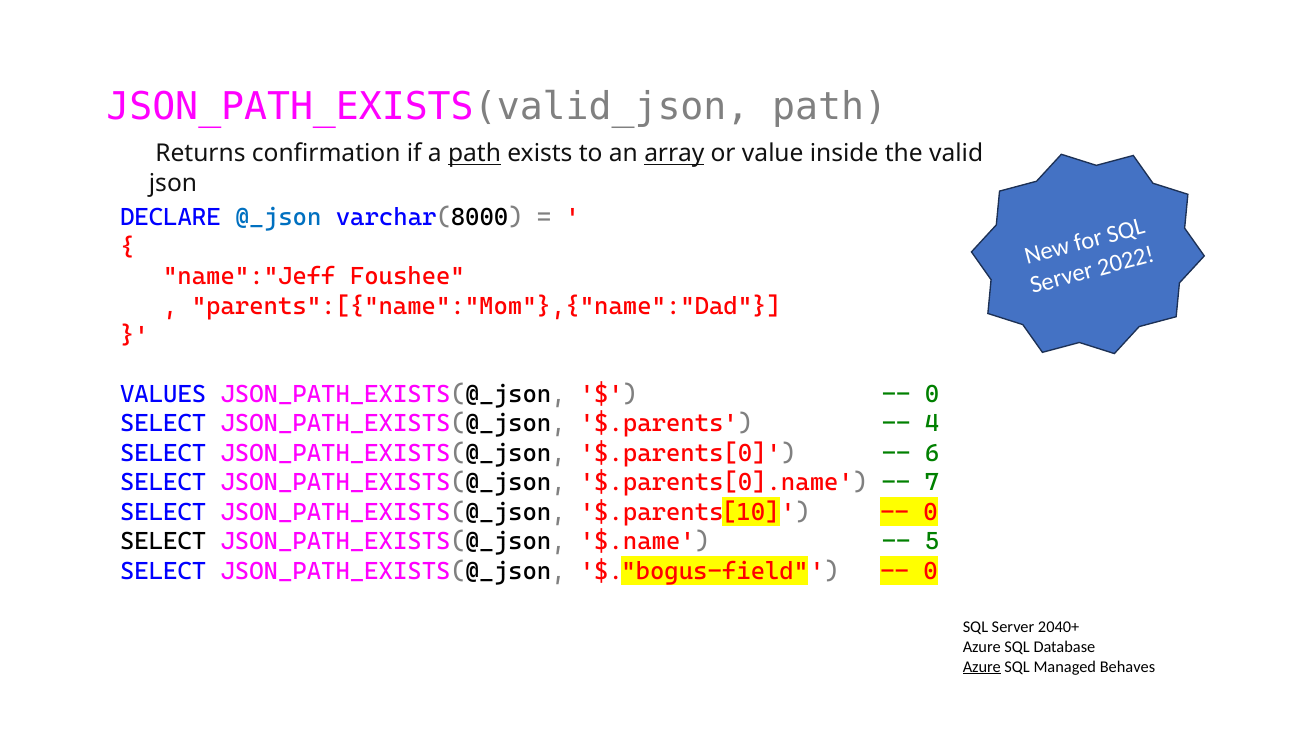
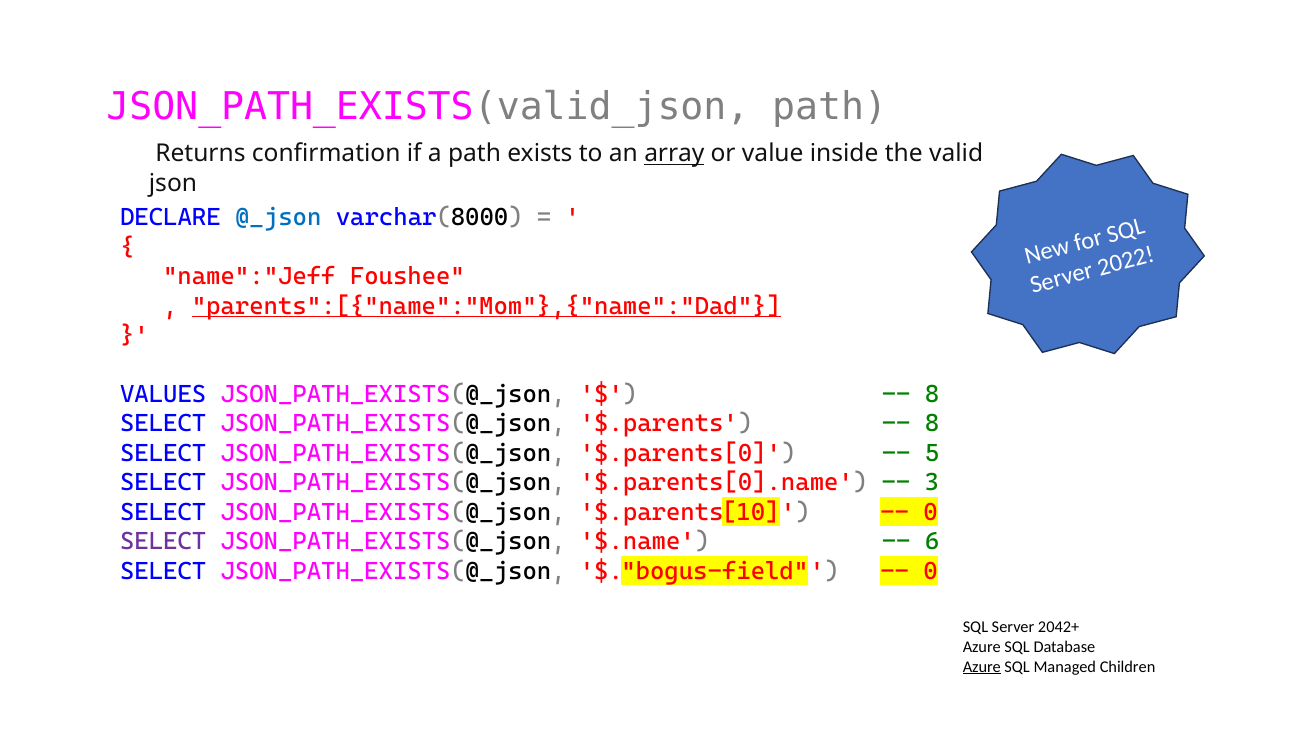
path underline: present -> none (475, 154)
parents":[{"name":"Mom"},{"name":"Dad underline: none -> present (486, 306)
0: 0 -> 8 (932, 394)
4: 4 -> 8 (932, 424)
6: 6 -> 5 (932, 453)
7: 7 -> 3 (932, 483)
SELECT colour: black -> purple (163, 542)
5: 5 -> 6 (932, 542)
2040+: 2040+ -> 2042+ (1059, 627)
Behaves: Behaves -> Children (1128, 666)
